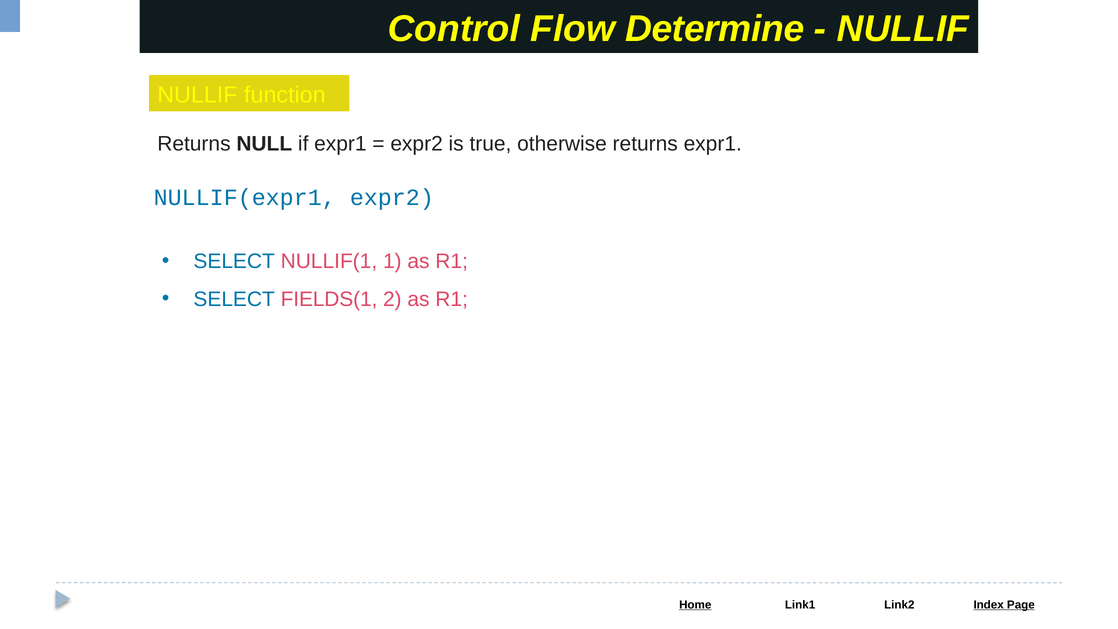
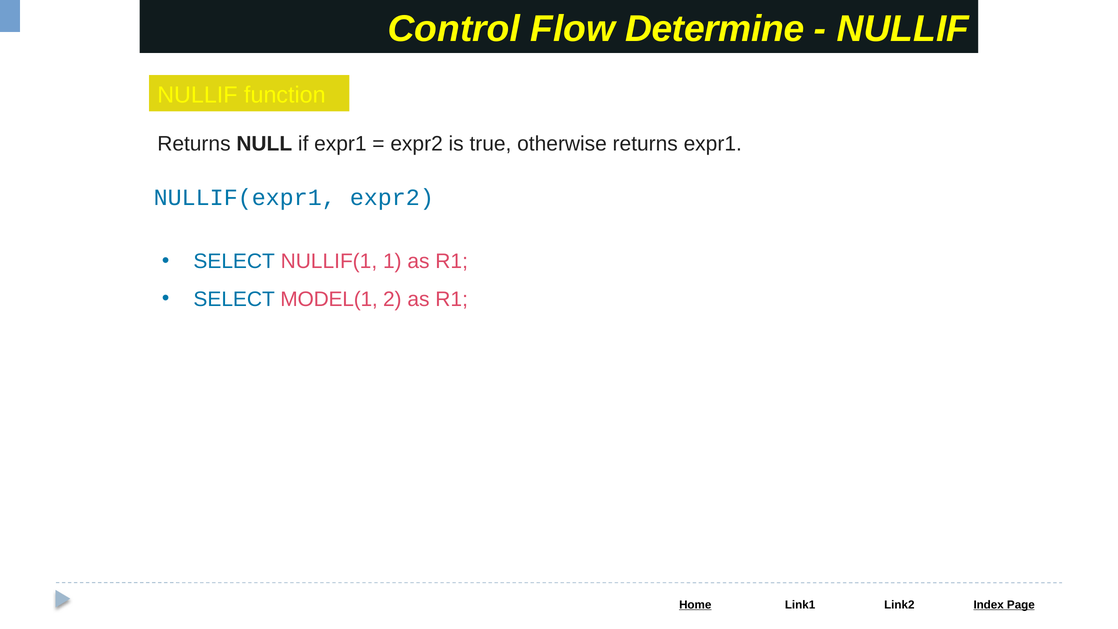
FIELDS(1: FIELDS(1 -> MODEL(1 (329, 299)
